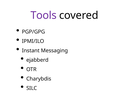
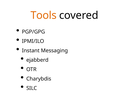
Tools colour: purple -> orange (44, 15)
